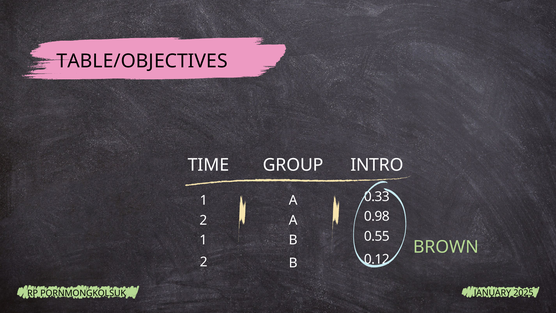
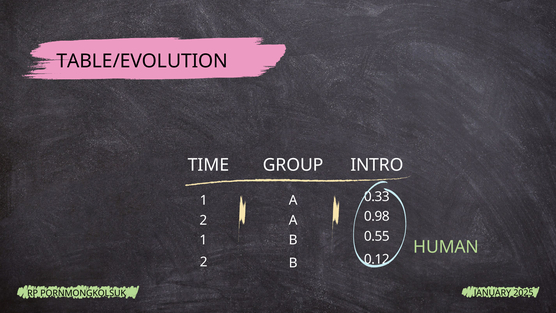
TABLE/OBJECTIVES: TABLE/OBJECTIVES -> TABLE/EVOLUTION (142, 61)
BROWN: BROWN -> HUMAN (446, 247)
